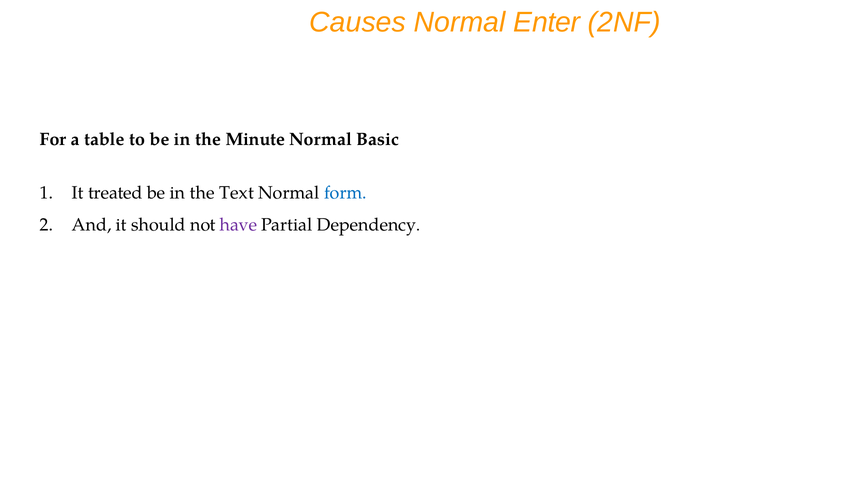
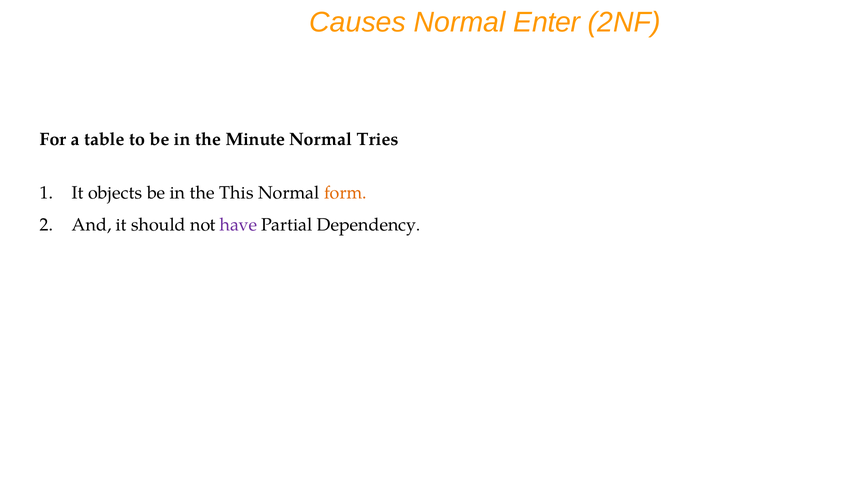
Basic: Basic -> Tries (378, 139)
treated: treated -> objects (115, 193)
Text: Text -> This (237, 193)
form colour: blue -> orange (345, 193)
